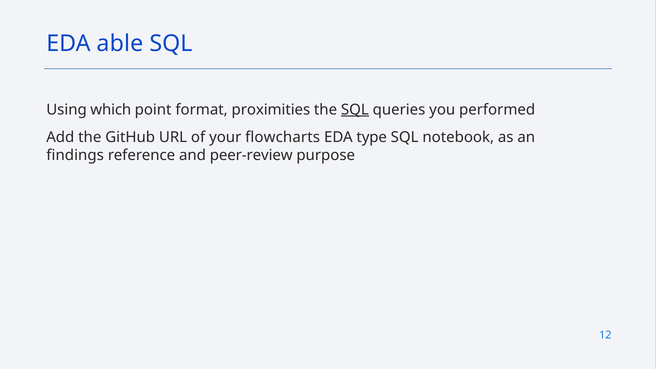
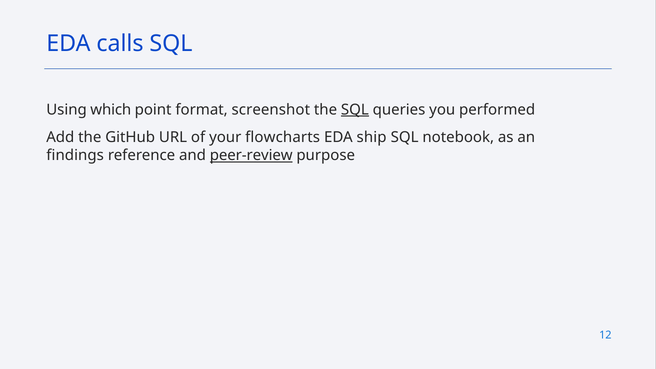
able: able -> calls (120, 44)
proximities: proximities -> screenshot (271, 110)
type: type -> ship (372, 137)
peer-review underline: none -> present (251, 155)
